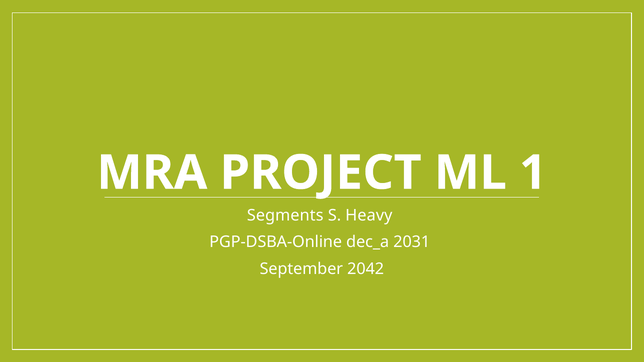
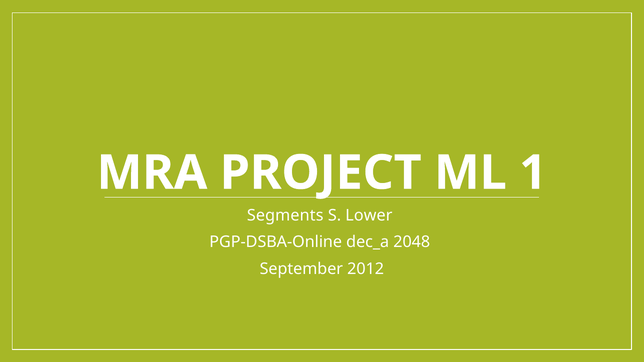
Heavy: Heavy -> Lower (369, 215)
2031: 2031 -> 2048 (412, 242)
2042: 2042 -> 2012 (366, 269)
